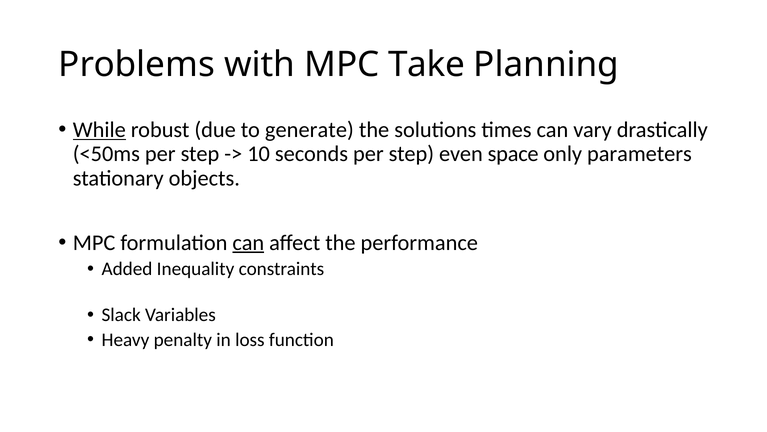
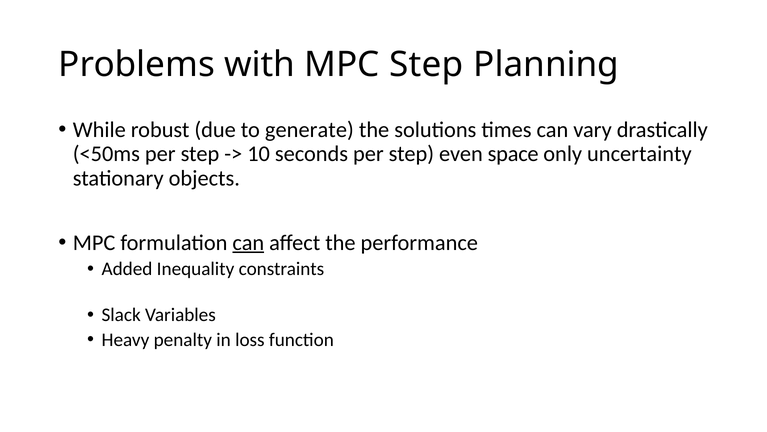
MPC Take: Take -> Step (426, 64)
While underline: present -> none (99, 130)
parameters: parameters -> uncertainty (639, 154)
